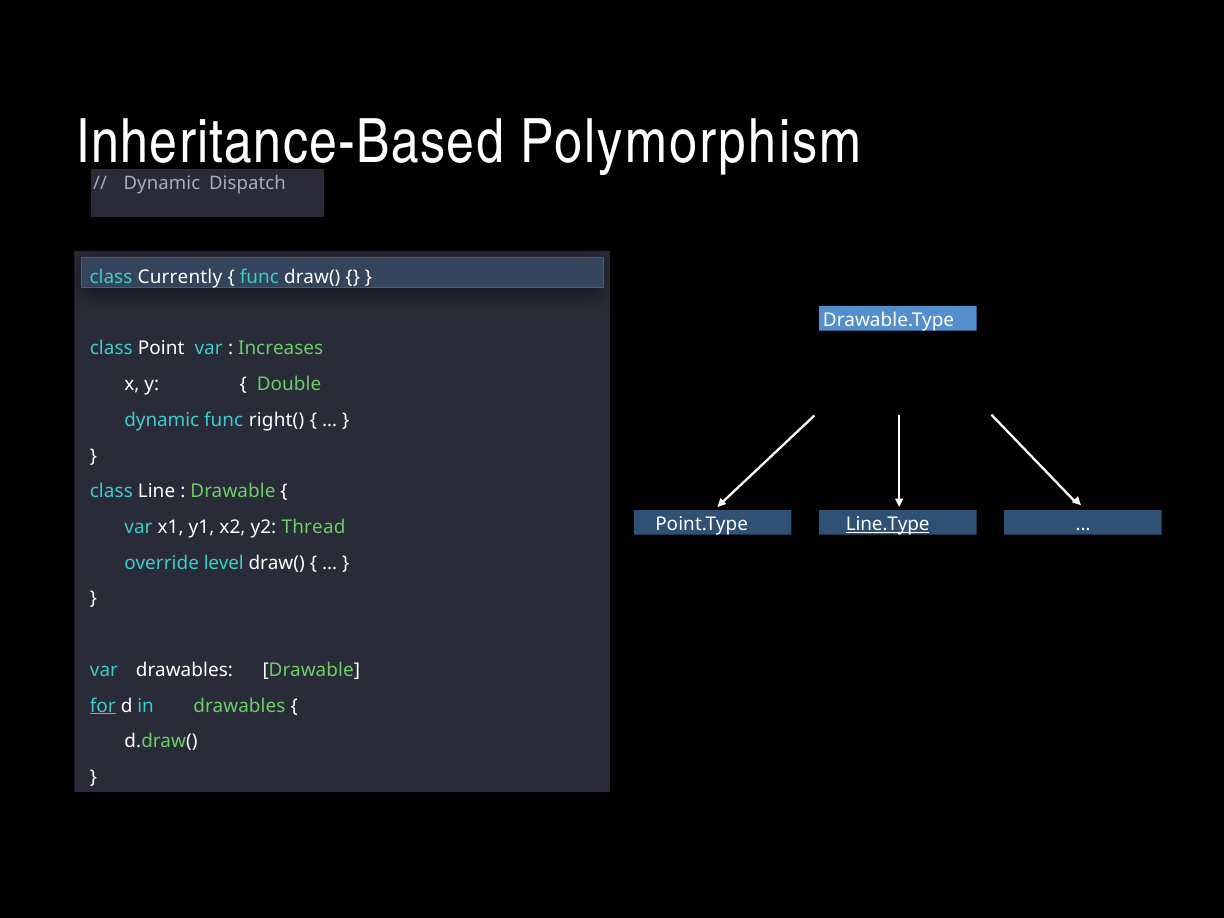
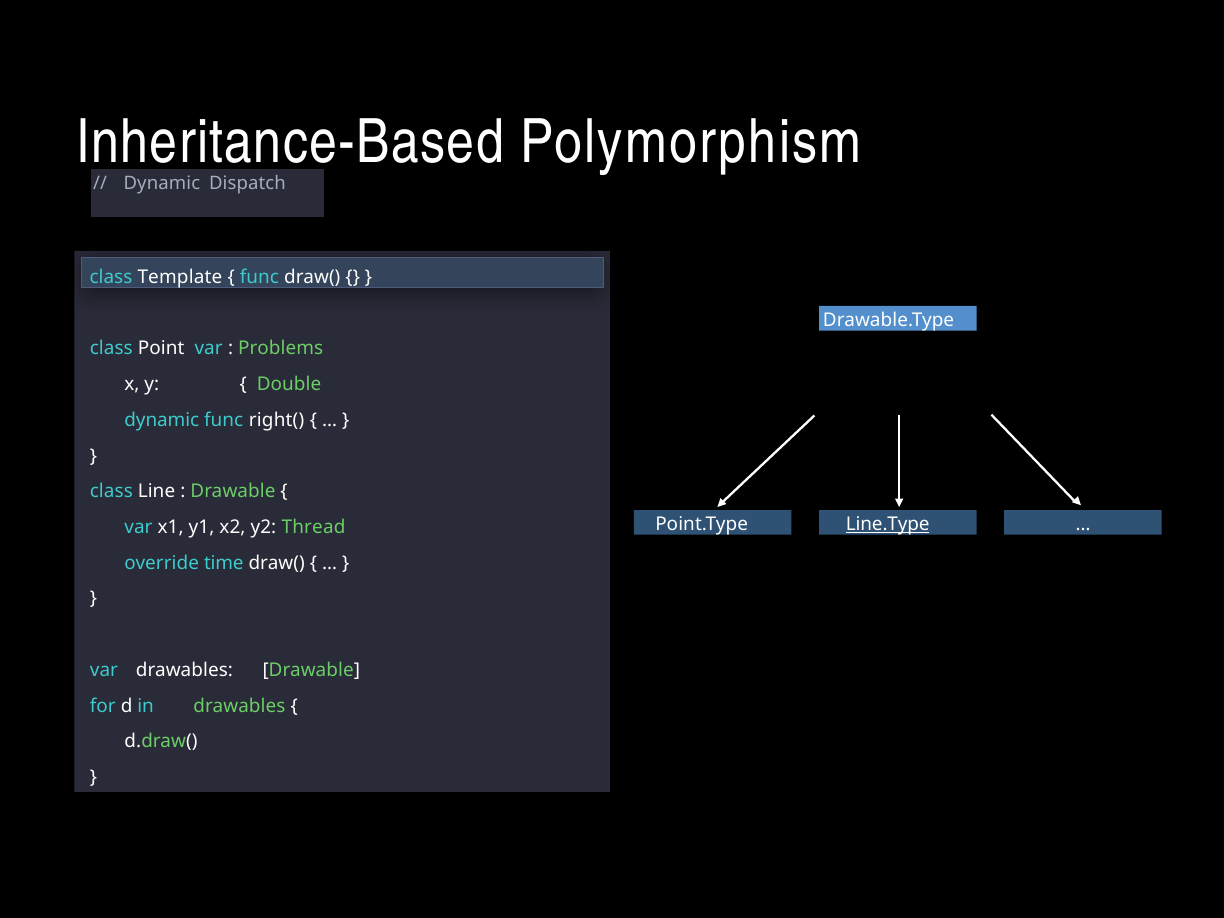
Currently: Currently -> Template (180, 277)
Increases: Increases -> Problems (281, 349)
level: level -> time (224, 563)
for underline: present -> none (103, 706)
